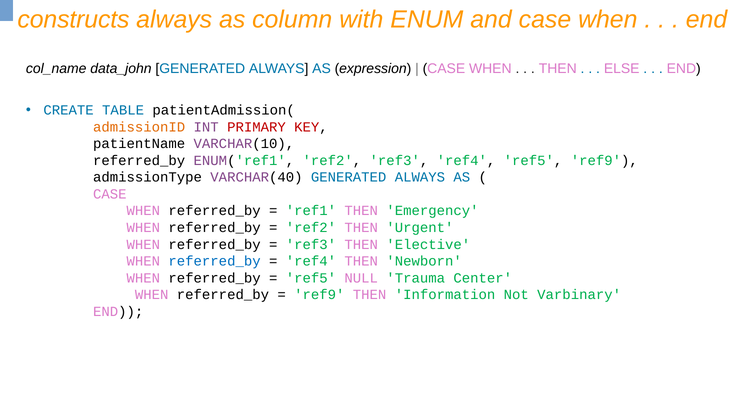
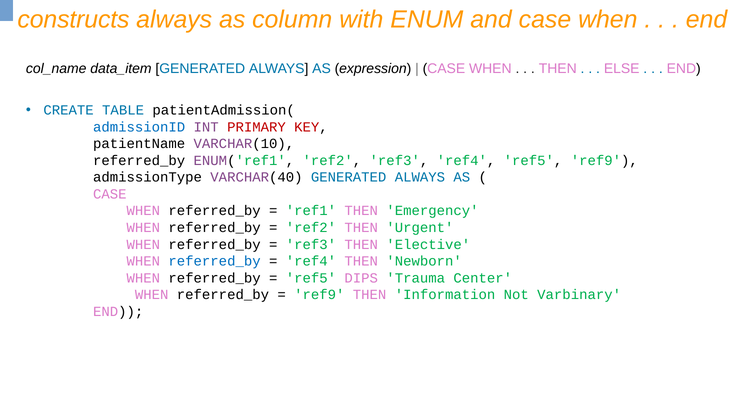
data_john: data_john -> data_item (121, 69)
admissionID colour: orange -> blue (139, 127)
NULL: NULL -> DIPS (361, 278)
